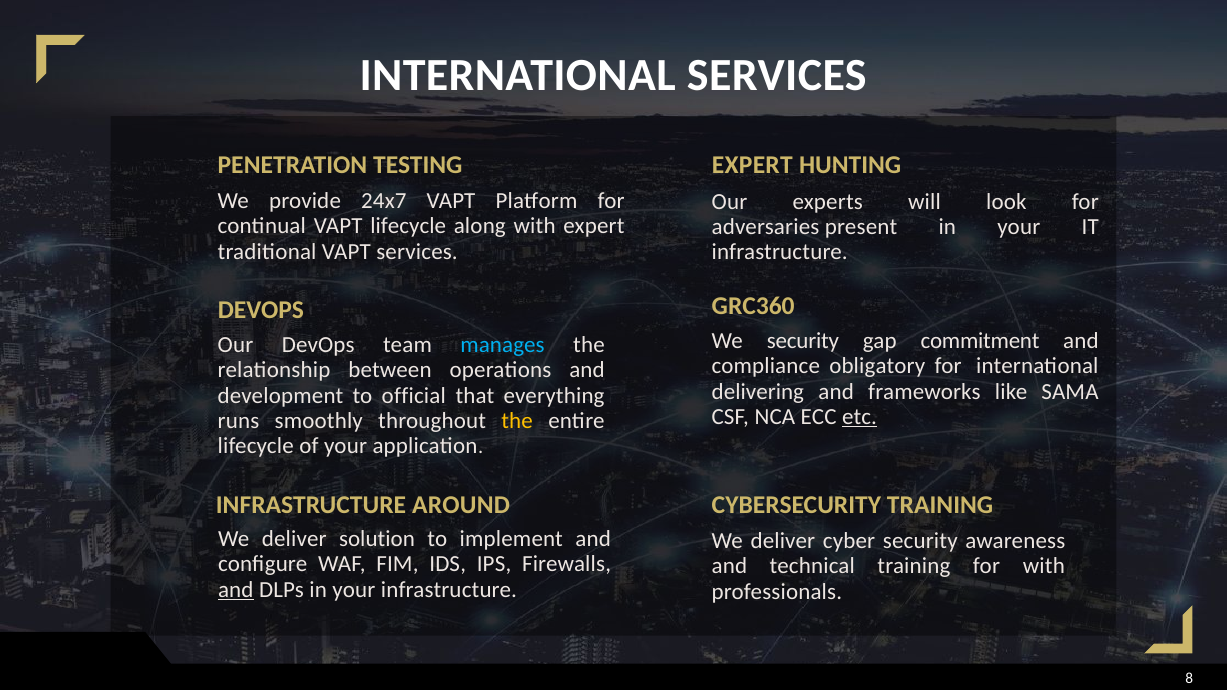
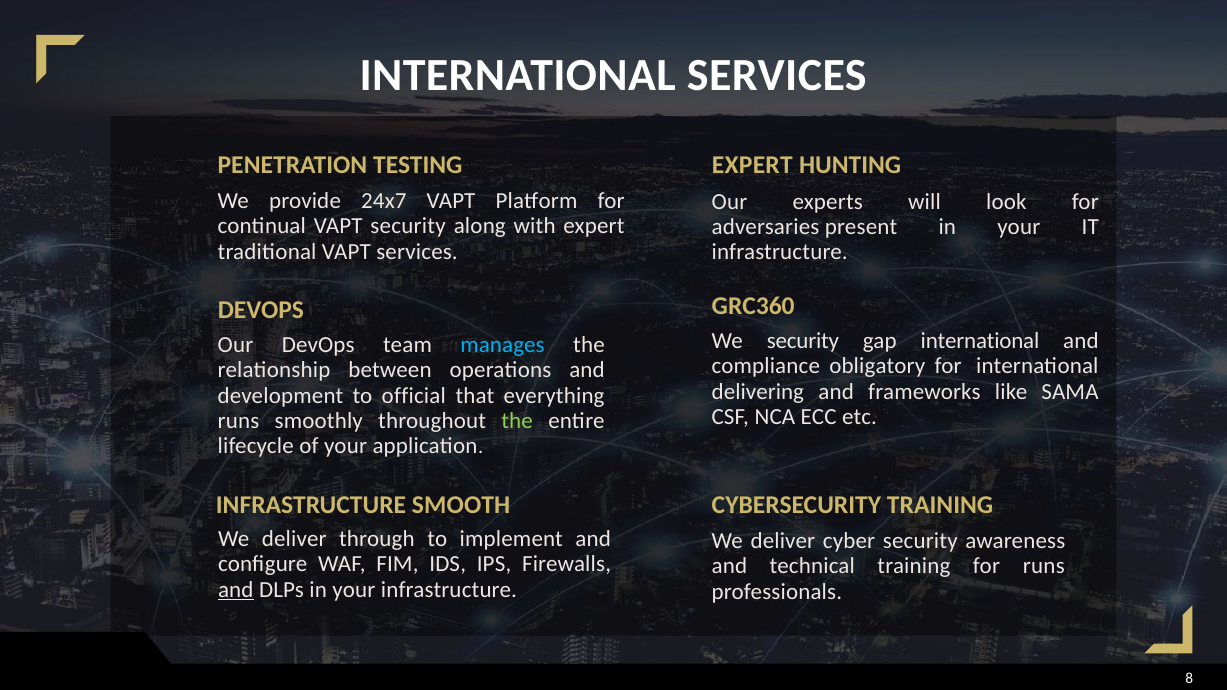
VAPT lifecycle: lifecycle -> security (408, 226)
gap commitment: commitment -> international (980, 341)
etc underline: present -> none (859, 417)
the colour: yellow -> light green (517, 421)
AROUND: AROUND -> SMOOTH (461, 505)
solution: solution -> through (377, 539)
for with: with -> runs (1044, 566)
